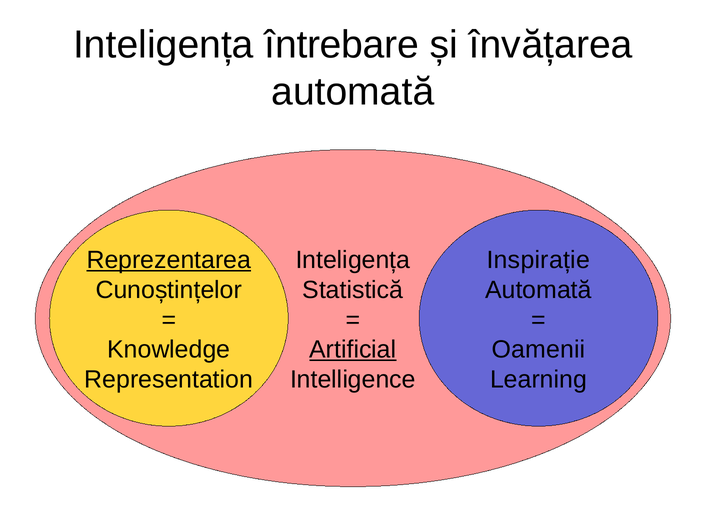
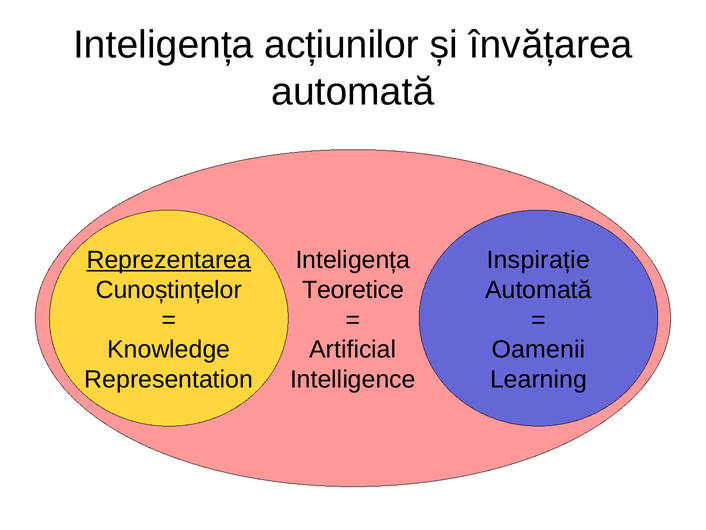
întrebare: întrebare -> acțiunilor (342, 45)
Statistică: Statistică -> Teoretice (353, 290)
Artificial underline: present -> none (353, 349)
